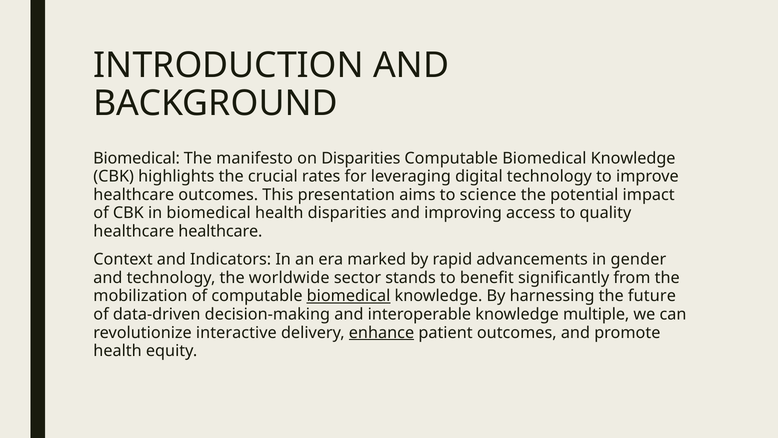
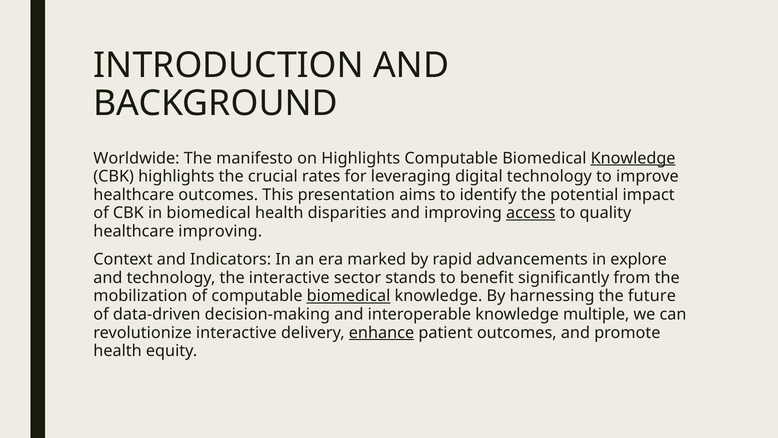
Biomedical: Biomedical -> Worldwide (136, 158)
on Disparities: Disparities -> Highlights (361, 158)
Knowledge underline: none -> present (633, 158)
science: science -> identify (488, 195)
access underline: none -> present (531, 213)
healthcare healthcare: healthcare -> improving (220, 231)
gender: gender -> explore (639, 259)
the worldwide: worldwide -> interactive (289, 278)
